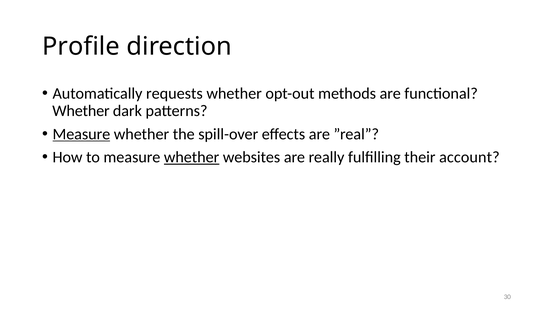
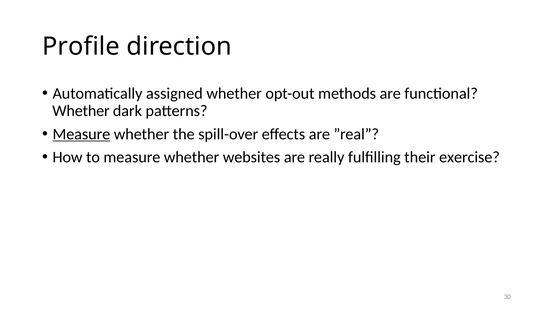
requests: requests -> assigned (174, 93)
whether underline: present -> none (192, 157)
account: account -> exercise (469, 157)
